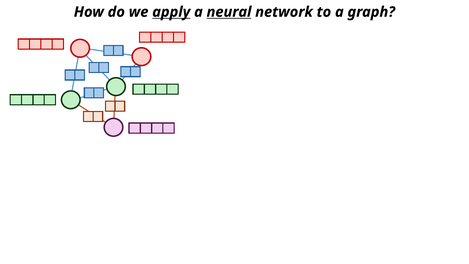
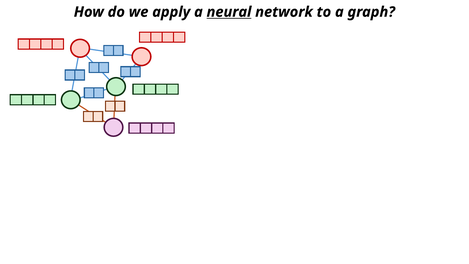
apply underline: present -> none (171, 12)
